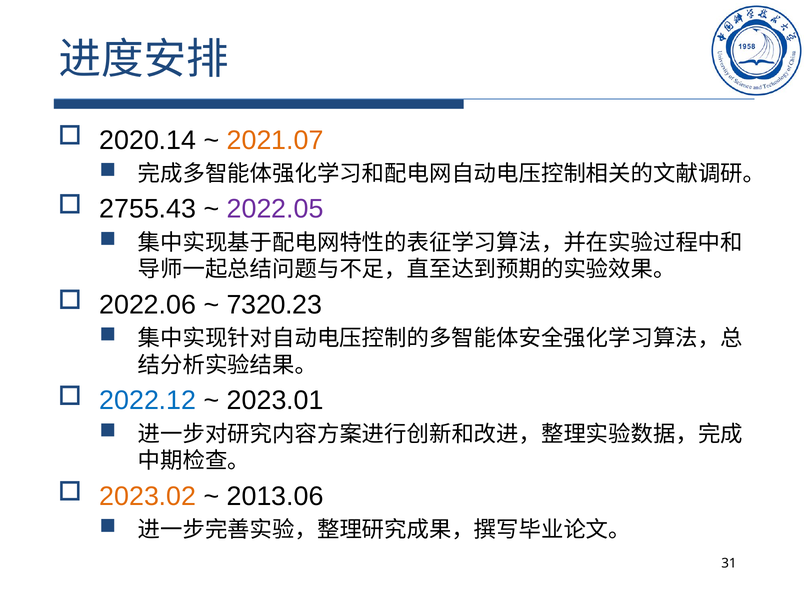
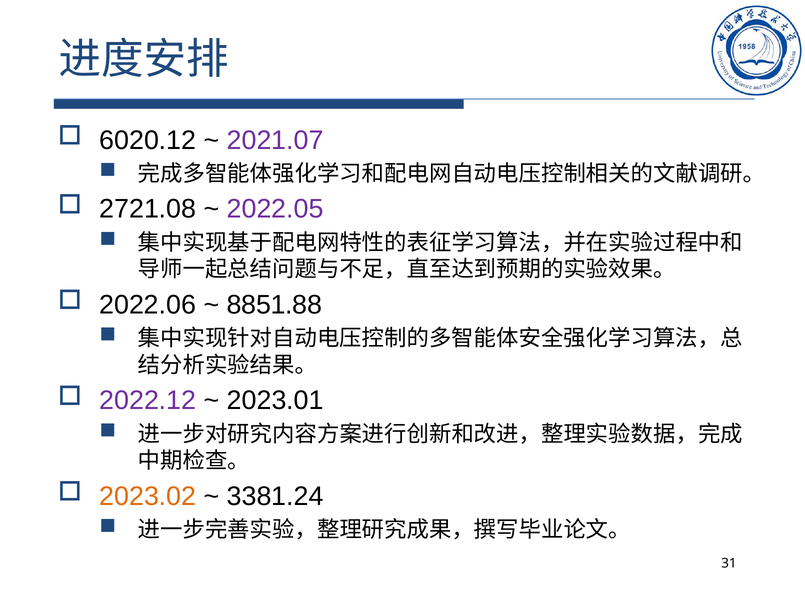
2020.14: 2020.14 -> 6020.12 (148, 140)
2021.07 colour: orange -> purple (275, 140)
2755.43: 2755.43 -> 2721.08 (148, 209)
7320.23: 7320.23 -> 8851.88 (274, 305)
2022.12 colour: blue -> purple (148, 400)
2013.06: 2013.06 -> 3381.24 (275, 496)
